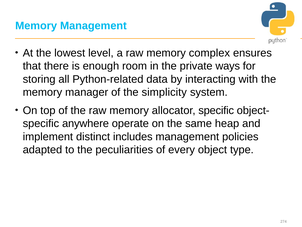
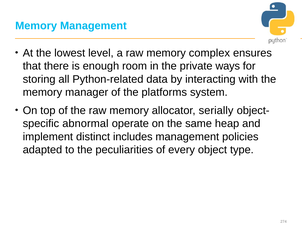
simplicity: simplicity -> platforms (164, 92)
allocator specific: specific -> serially (216, 110)
anywhere: anywhere -> abnormal (85, 123)
